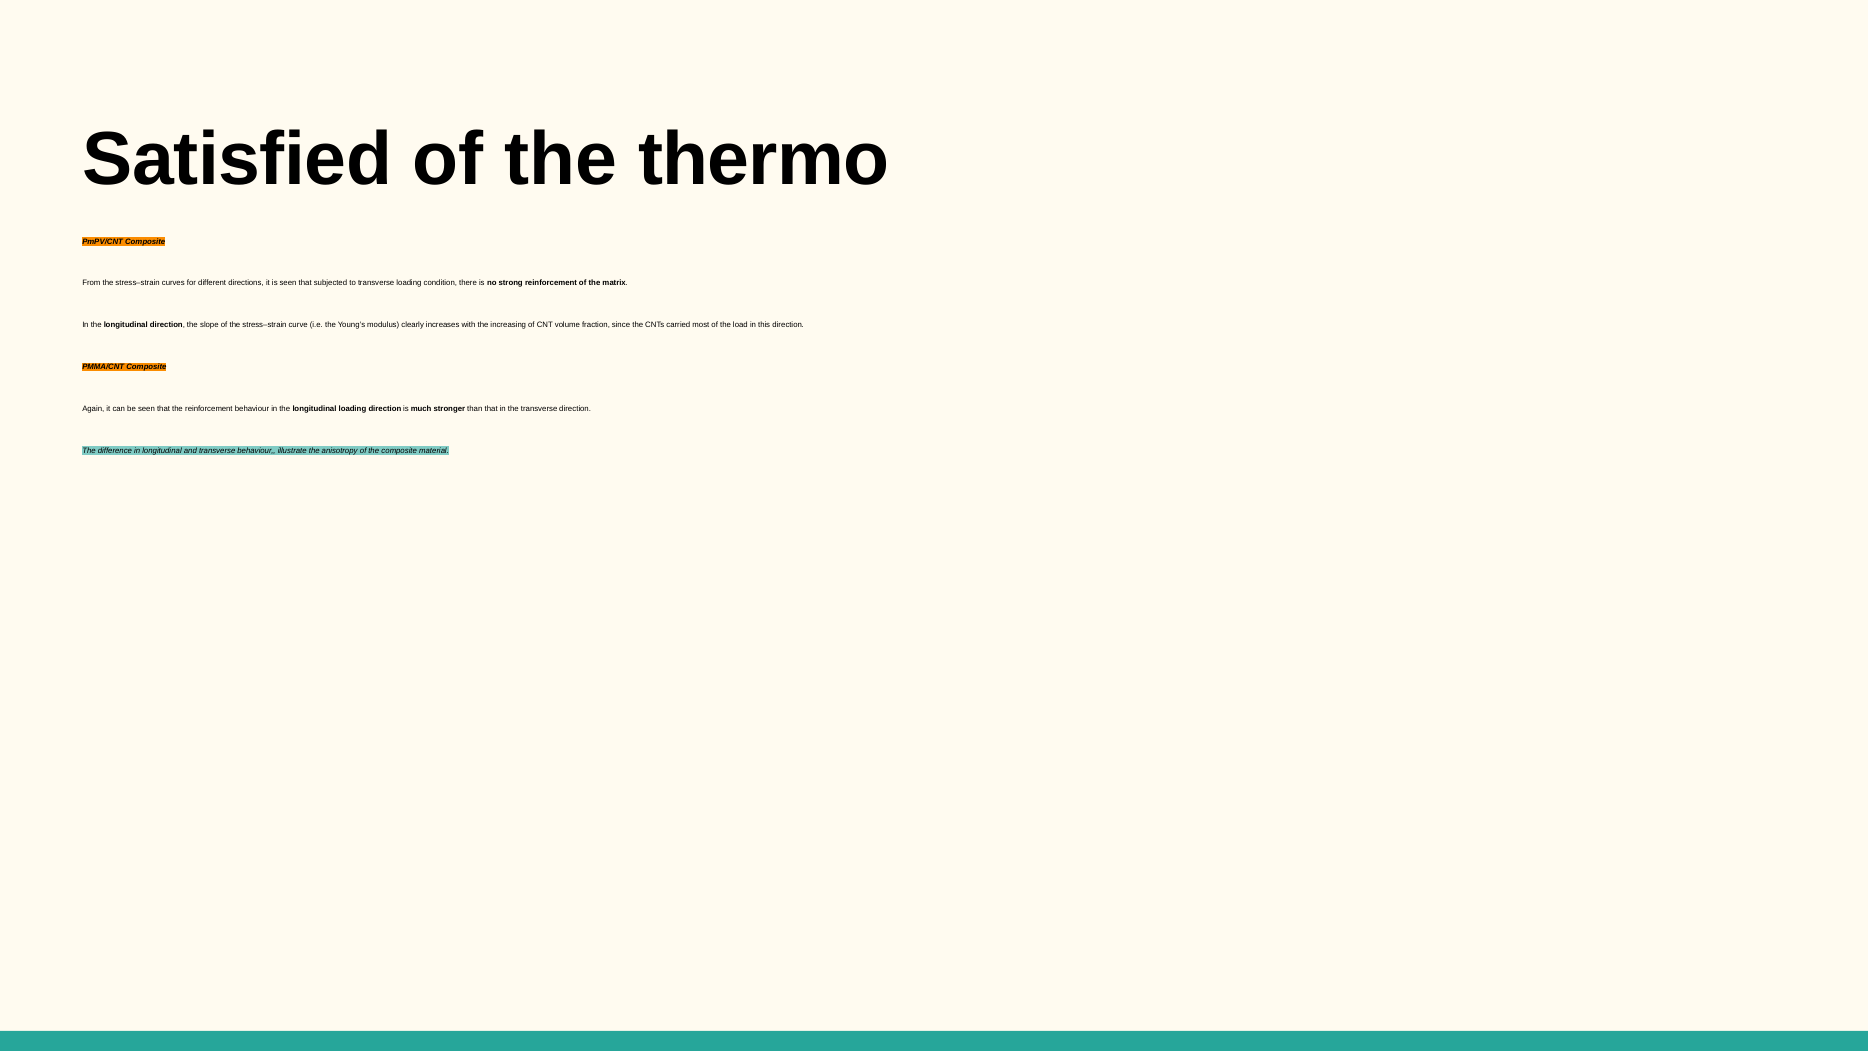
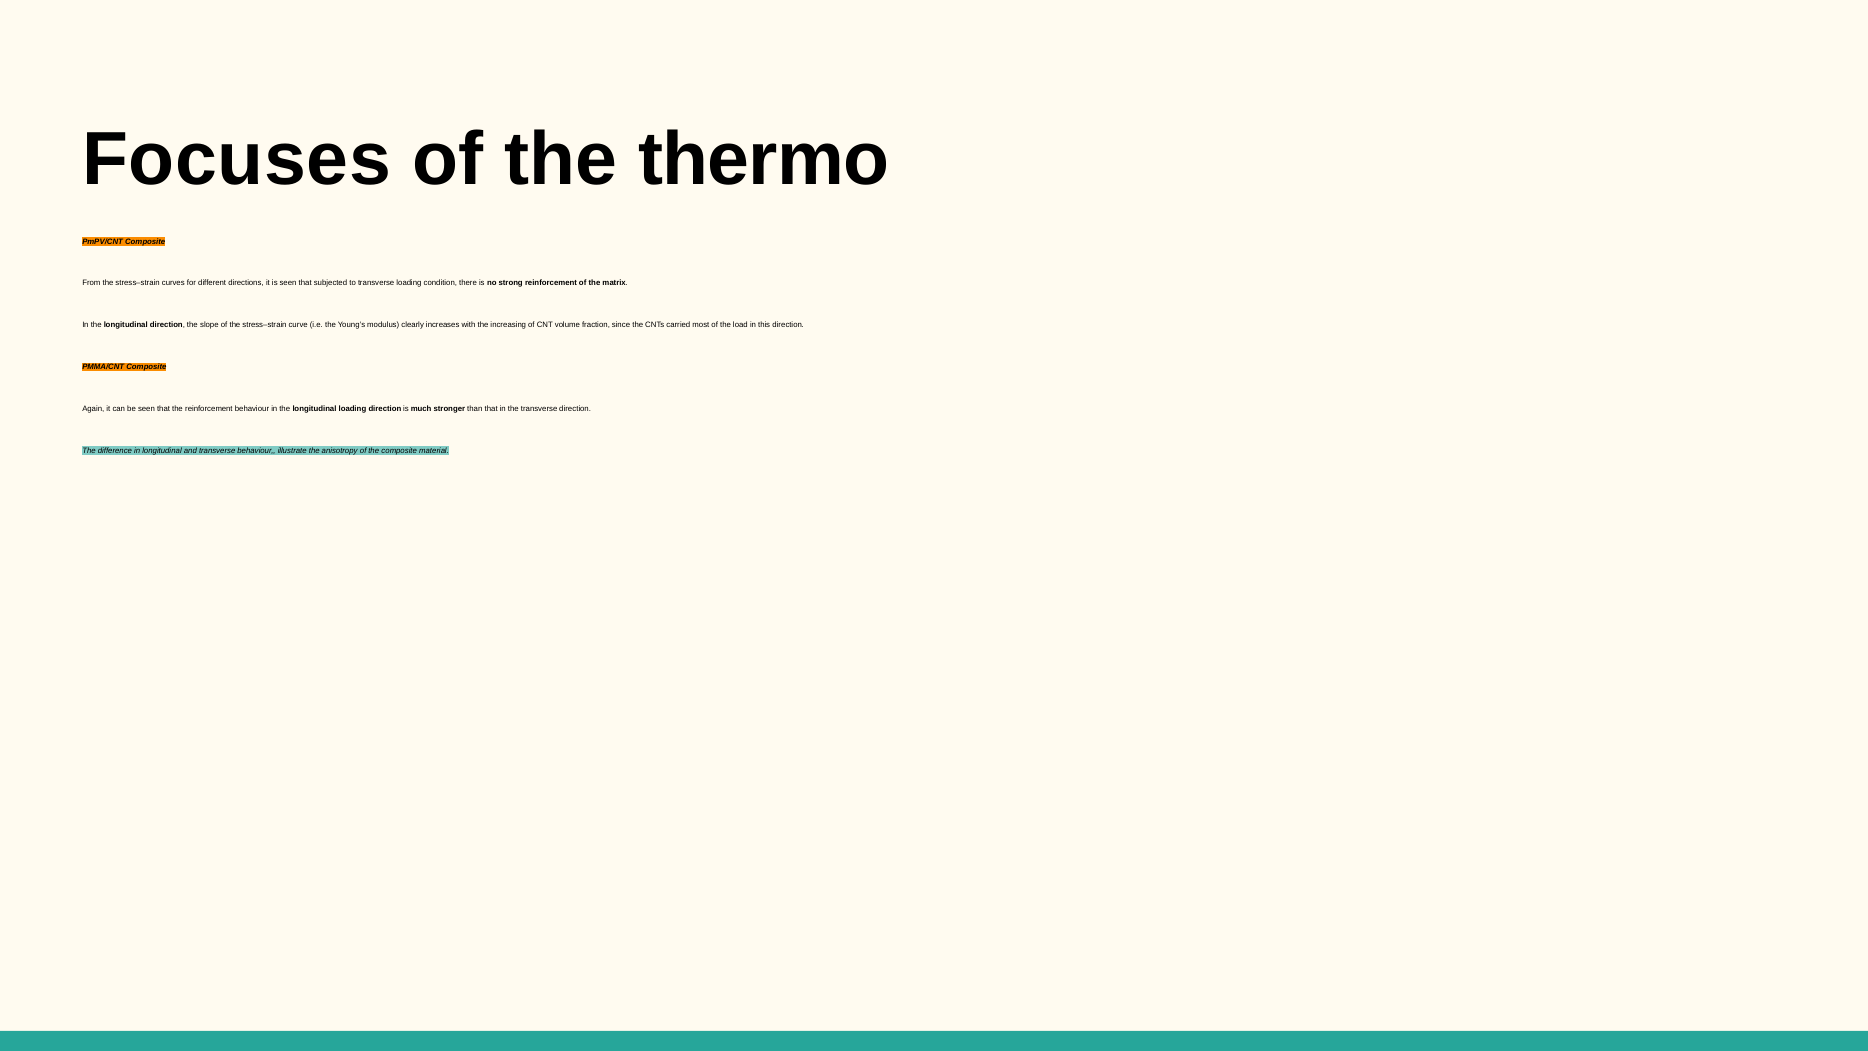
Satisfied: Satisfied -> Focuses (237, 160)
